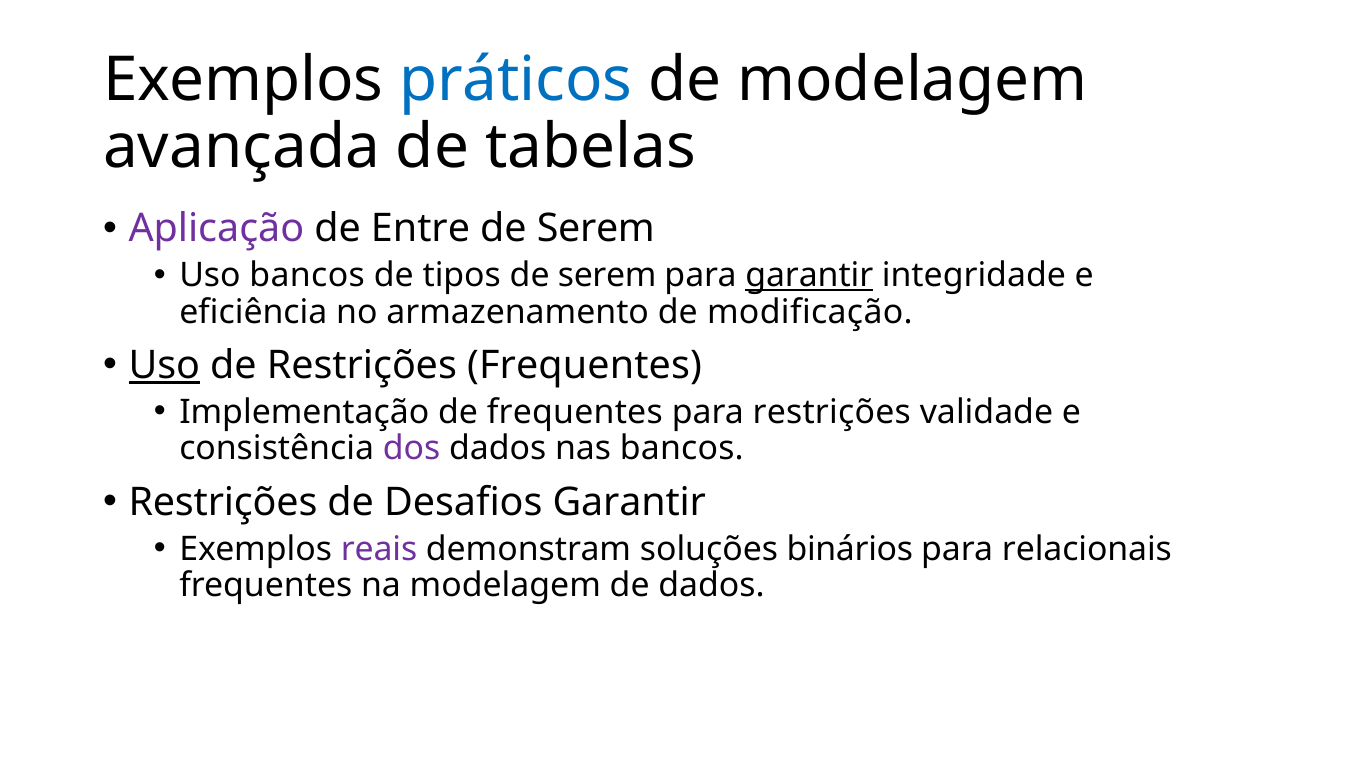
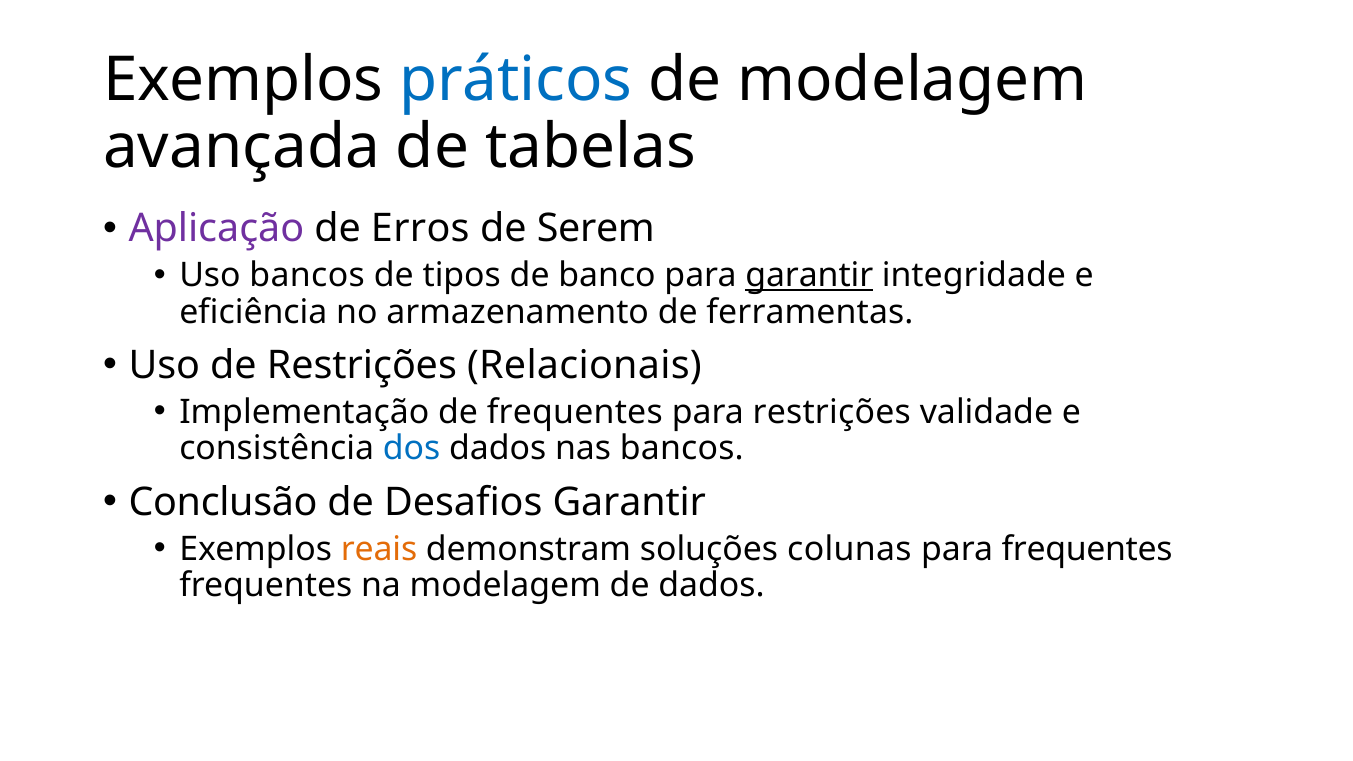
Entre: Entre -> Erros (420, 229)
tipos de serem: serem -> banco (607, 275)
modificação: modificação -> ferramentas (810, 312)
Uso underline: present -> none (164, 366)
Restrições Frequentes: Frequentes -> Relacionais (584, 366)
dos colour: purple -> blue (412, 449)
Restrições: Restrições -> Conclusão (223, 502)
reais colour: purple -> orange (379, 549)
binários: binários -> colunas (849, 549)
para relacionais: relacionais -> frequentes (1087, 549)
